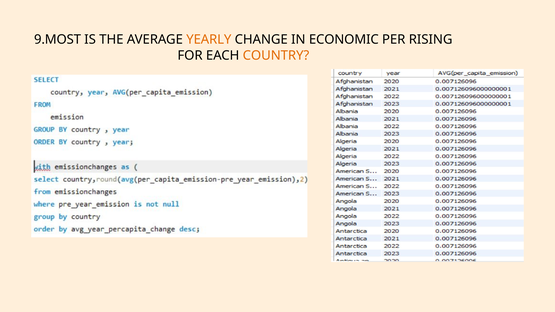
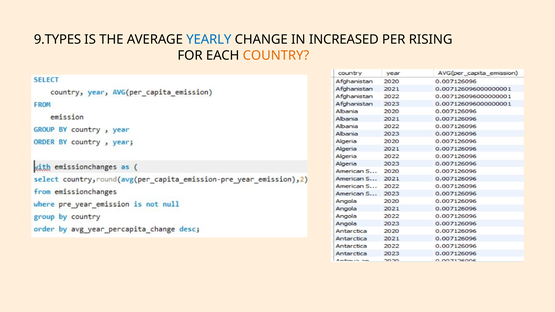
9.MOST: 9.MOST -> 9.TYPES (58, 40)
YEARLY colour: orange -> blue (209, 40)
ECONOMIC: ECONOMIC -> INCREASED (344, 40)
